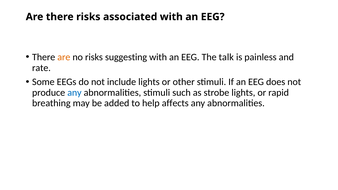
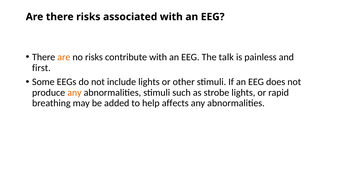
suggesting: suggesting -> contribute (126, 57)
rate: rate -> first (41, 68)
any colour: blue -> orange (74, 93)
